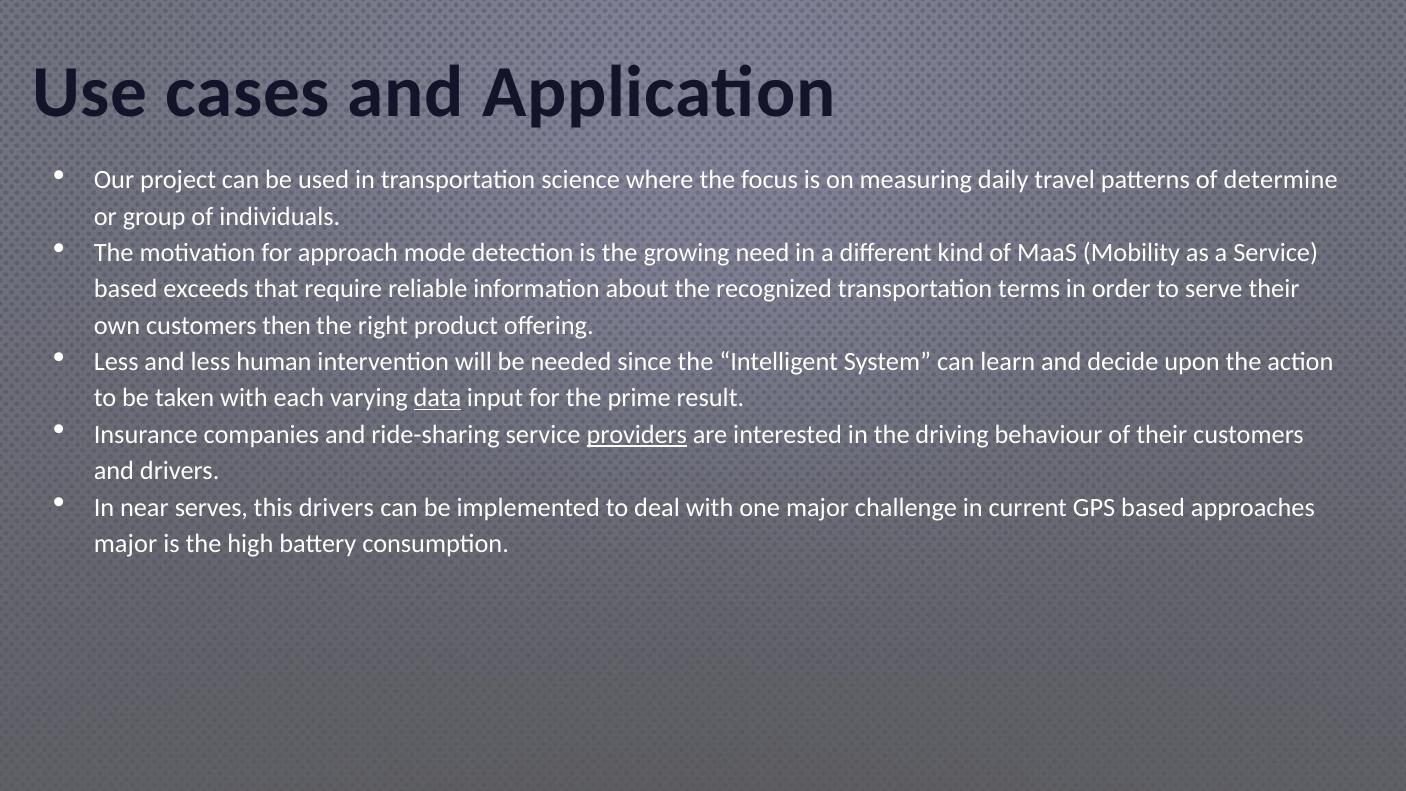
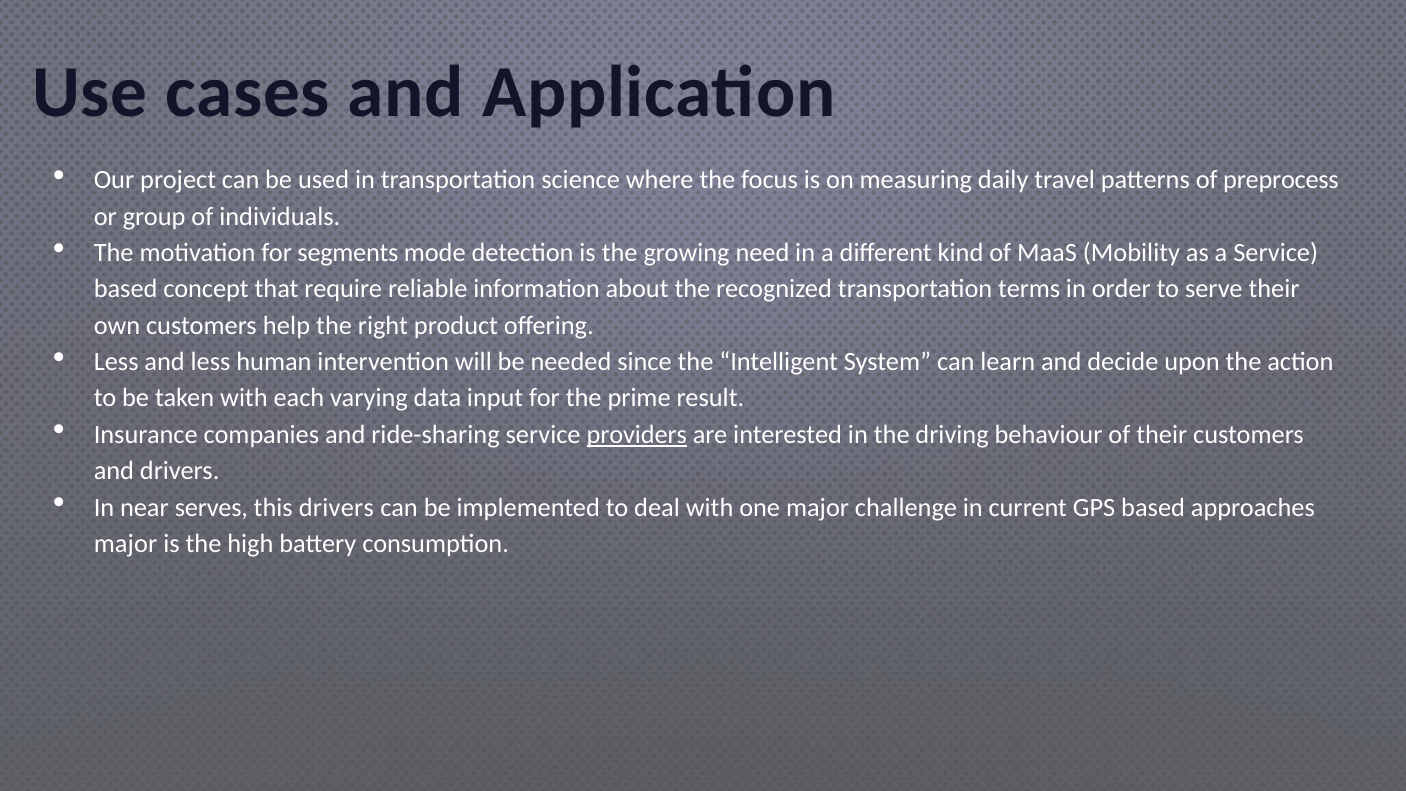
determine: determine -> preprocess (1281, 180)
approach: approach -> segments (348, 253)
exceeds: exceeds -> concept (206, 289)
then: then -> help (286, 325)
data underline: present -> none (437, 398)
